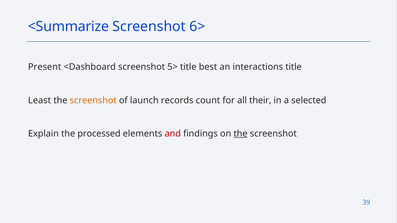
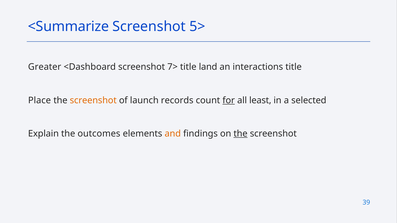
6>: 6> -> 5> (197, 27)
Present: Present -> Greater (45, 67)
5>: 5> -> 7> (173, 67)
best: best -> land (208, 67)
Least: Least -> Place (40, 100)
for underline: none -> present (229, 100)
their: their -> least (260, 100)
processed: processed -> outcomes (99, 134)
and colour: red -> orange (173, 134)
